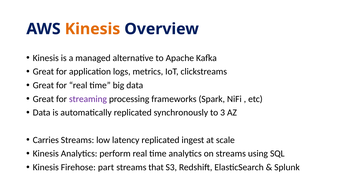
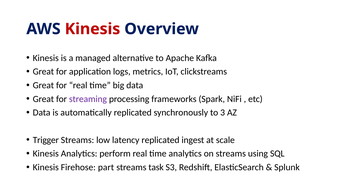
Kinesis colour: orange -> red (92, 29)
Carries: Carries -> Trigger (46, 140)
that: that -> task (156, 167)
